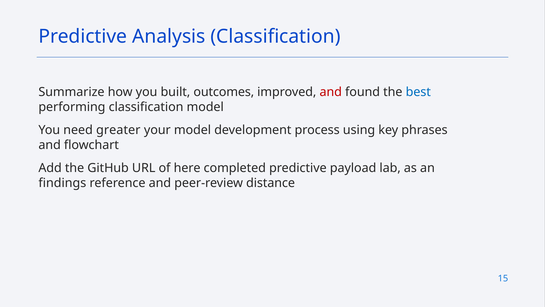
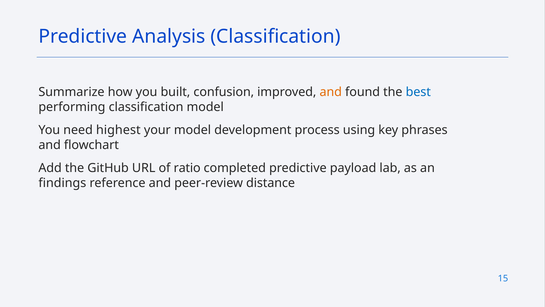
outcomes: outcomes -> confusion (224, 92)
and colour: red -> orange (331, 92)
greater: greater -> highest (118, 130)
here: here -> ratio (187, 168)
